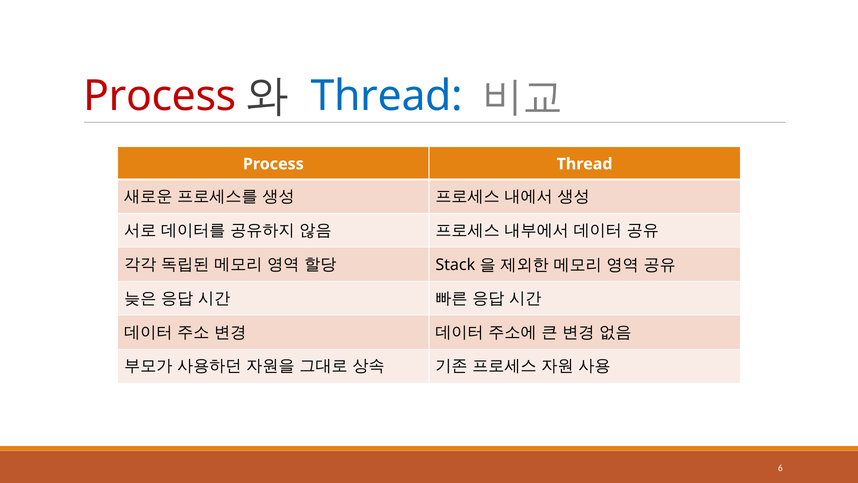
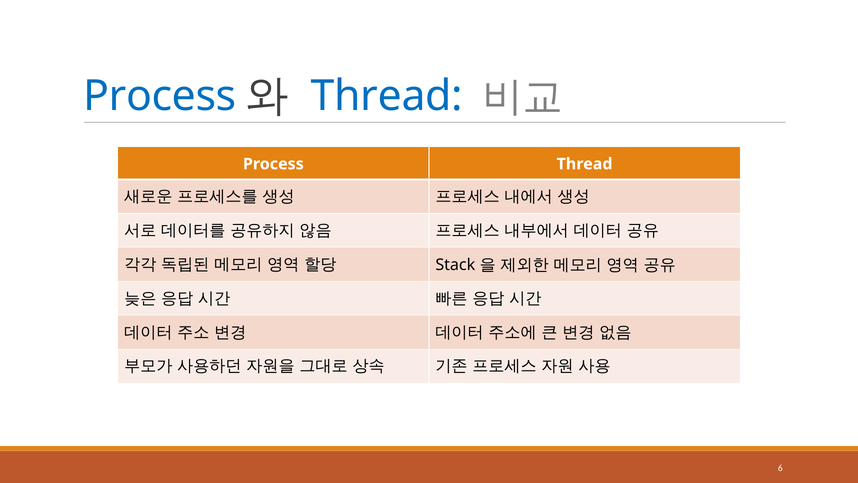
Process colour: red -> blue (160, 96)
